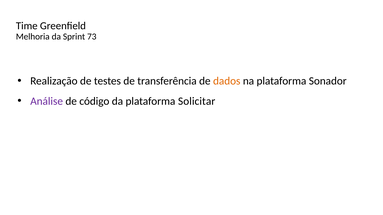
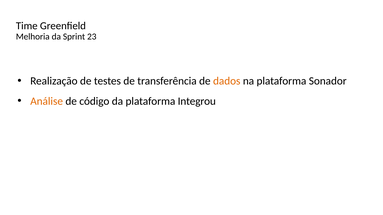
73: 73 -> 23 (92, 37)
Análise colour: purple -> orange (47, 101)
Solicitar: Solicitar -> Integrou (197, 101)
